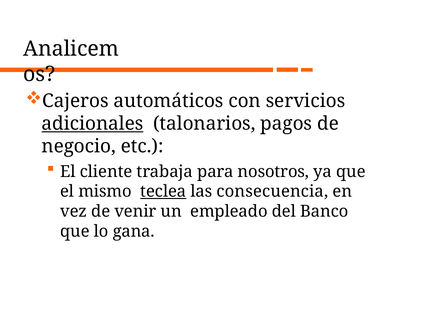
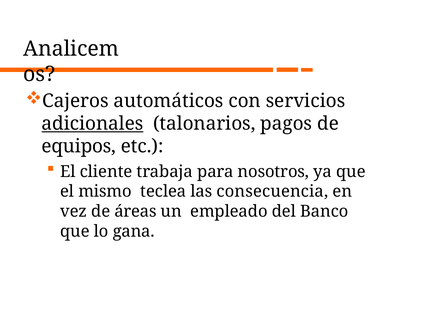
negocio: negocio -> equipos (79, 147)
teclea underline: present -> none (163, 192)
venir: venir -> áreas (135, 212)
